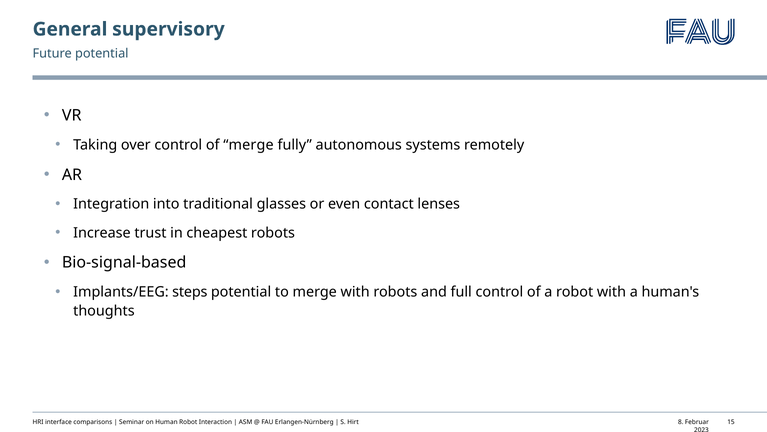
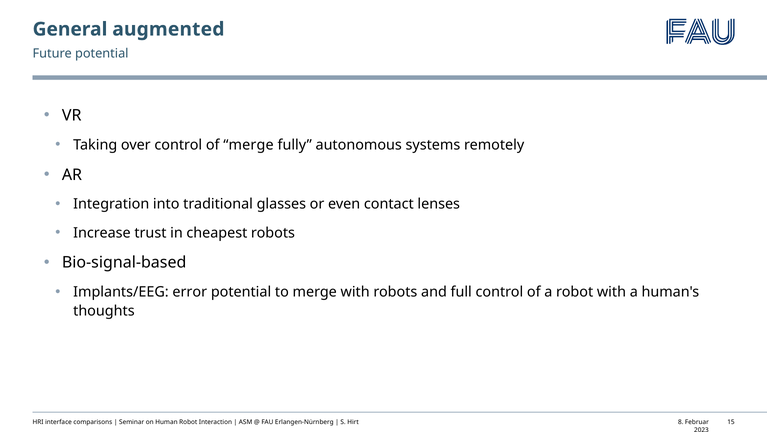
supervisory: supervisory -> augmented (168, 29)
steps: steps -> error (190, 292)
